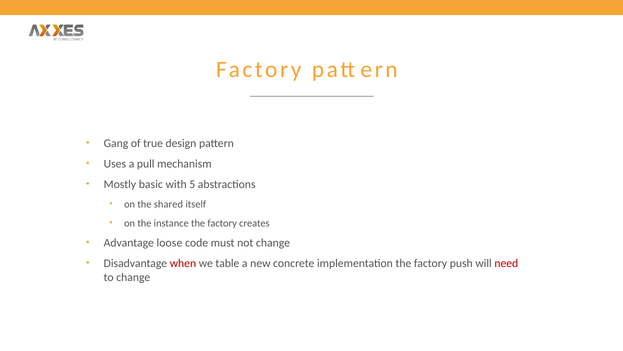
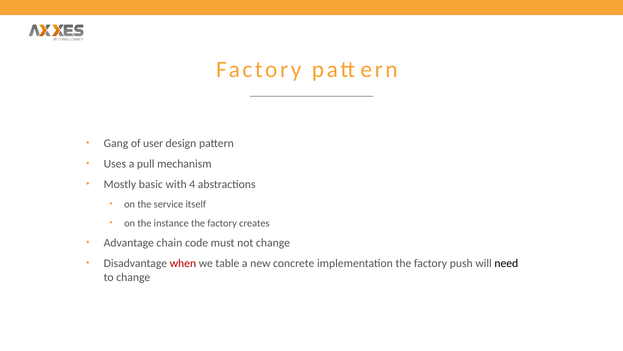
true: true -> user (153, 143)
5: 5 -> 4 (192, 184)
shared: shared -> service (168, 204)
loose: loose -> chain (169, 243)
need colour: red -> black (506, 263)
